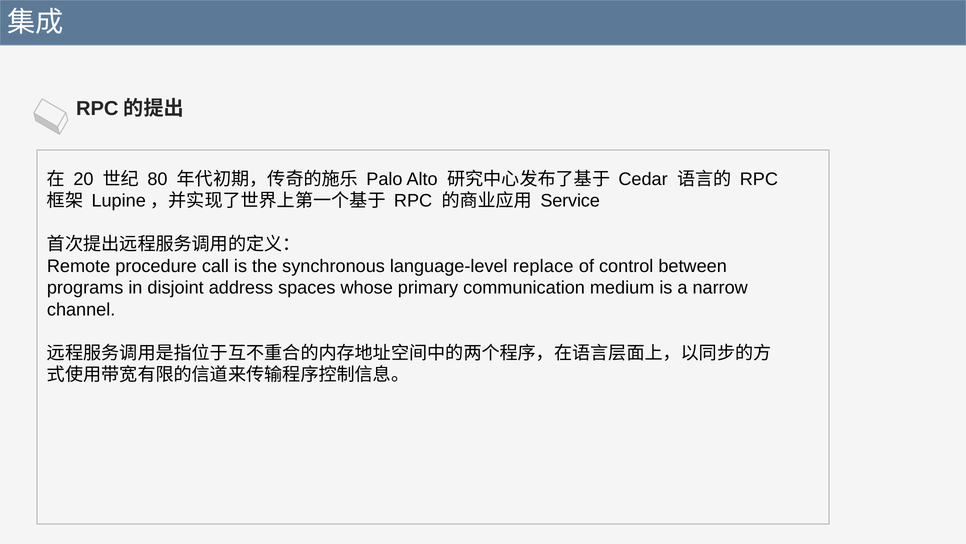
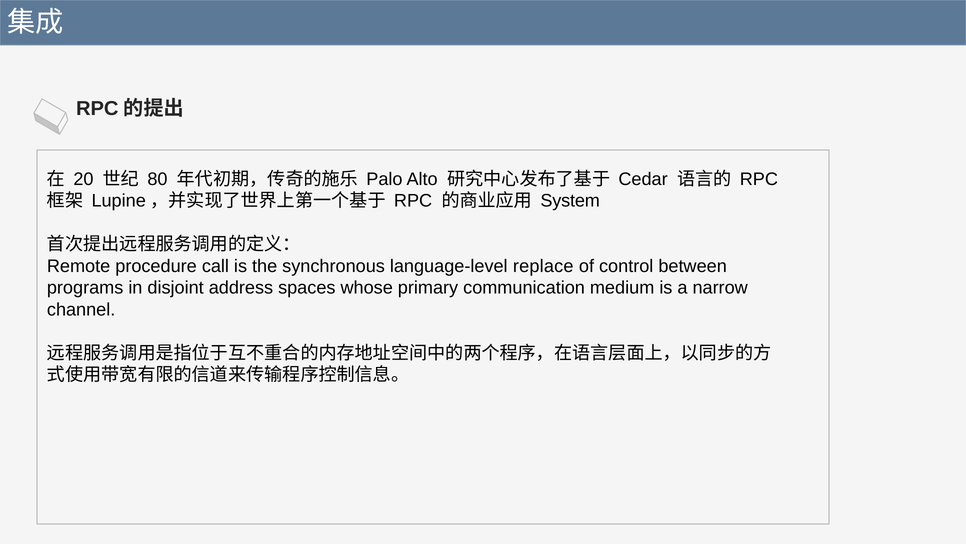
Service: Service -> System (570, 201)
